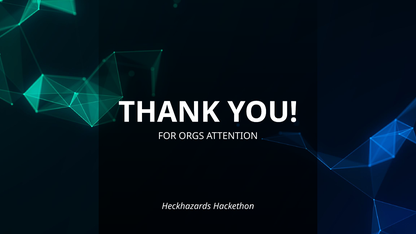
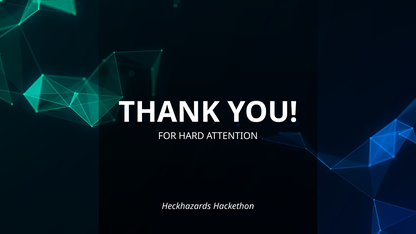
ORGS: ORGS -> HARD (191, 136)
